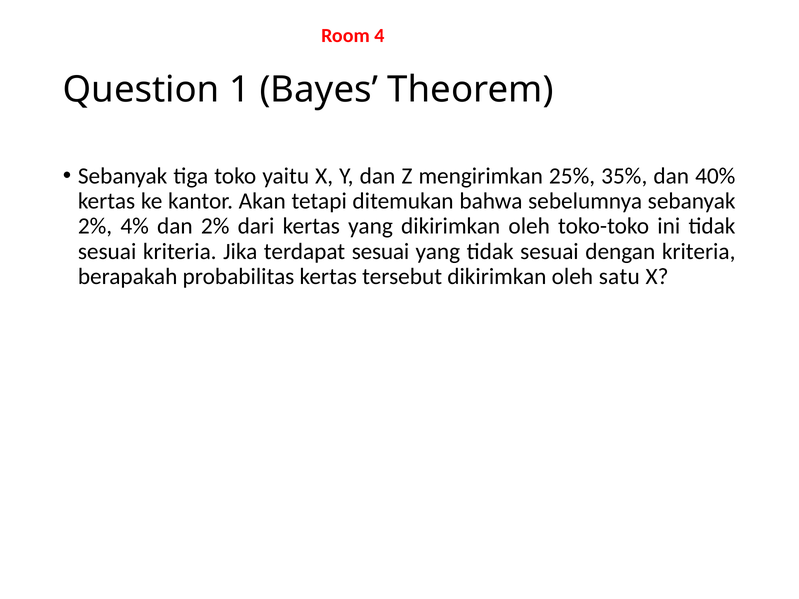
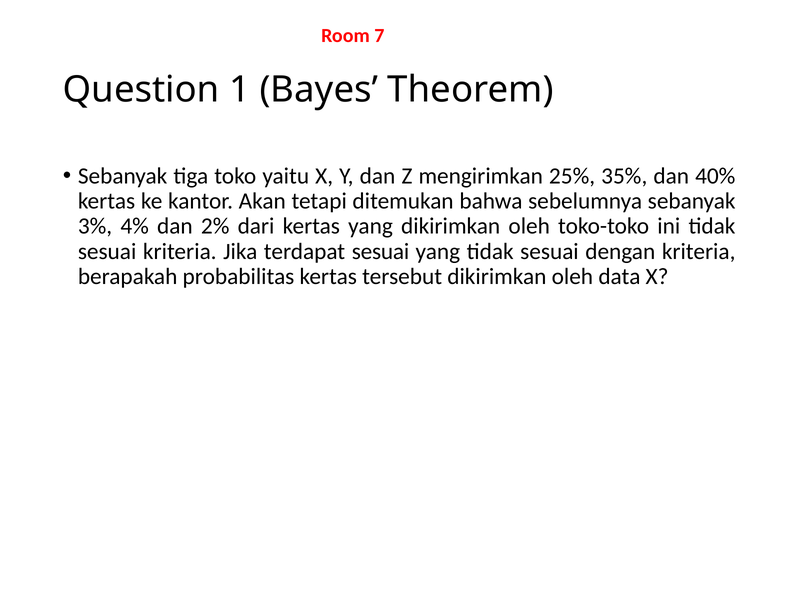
4: 4 -> 7 (379, 36)
2%: 2% -> 3% (95, 226)
satu: satu -> data (619, 277)
